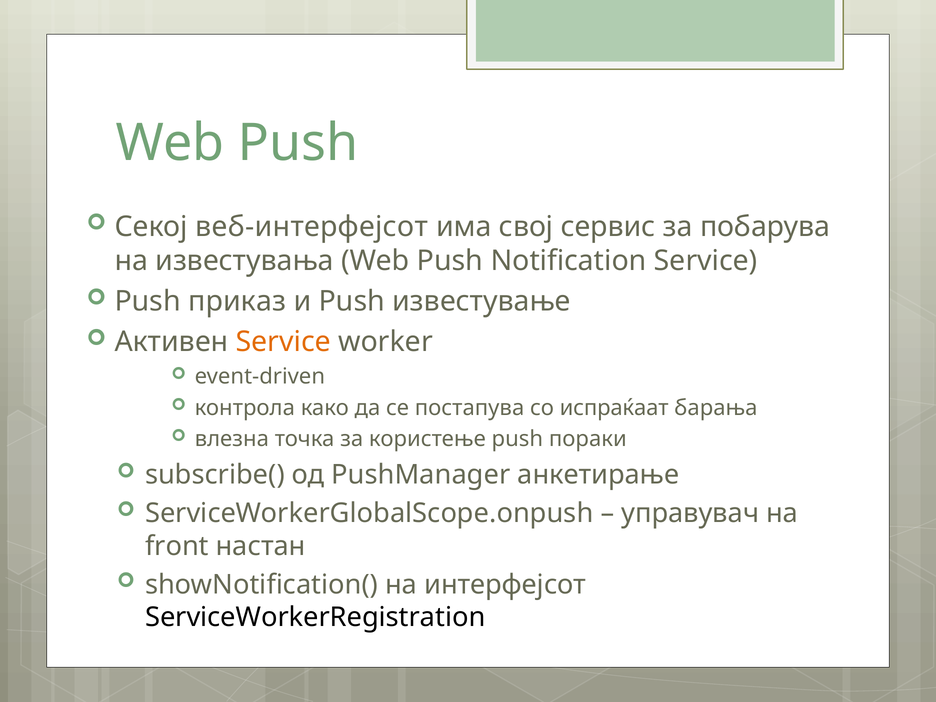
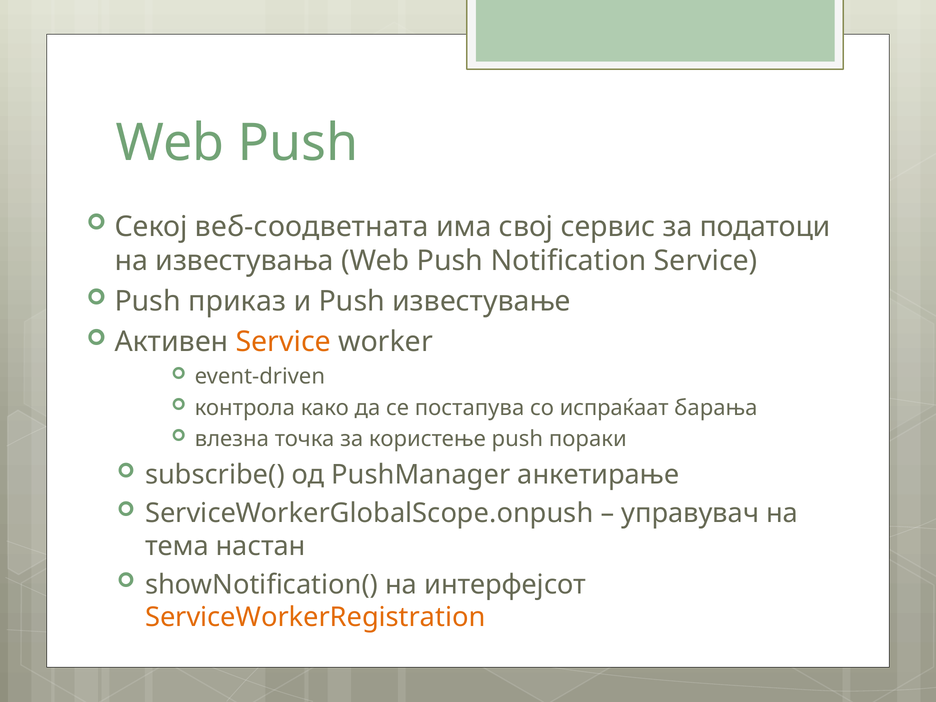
веб-интерфејсот: веб-интерфејсот -> веб-соодветната (312, 227)
побарува: побарува -> податоци (765, 227)
front: front -> тема (177, 546)
ServiceWorkerRegistration colour: black -> orange (315, 617)
